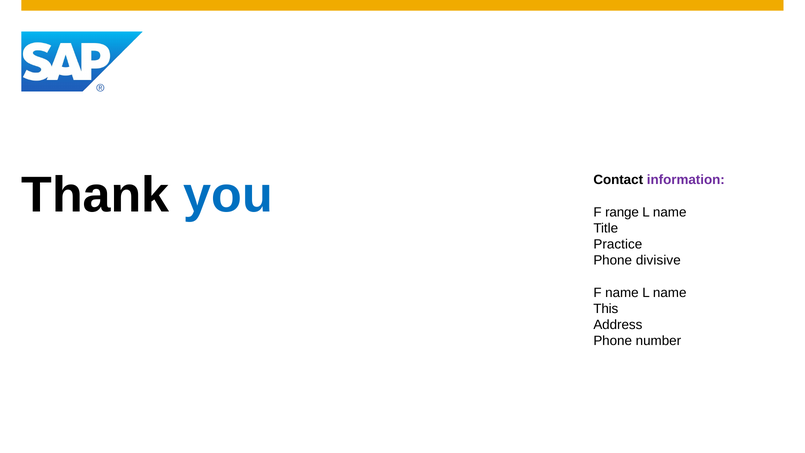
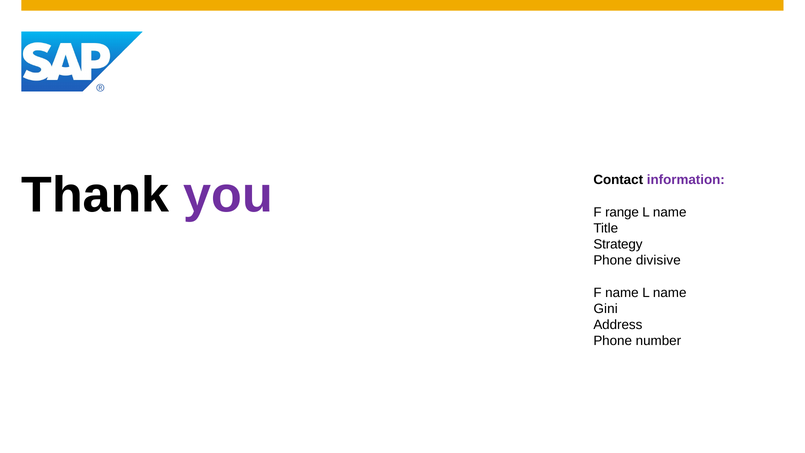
you colour: blue -> purple (228, 195)
Practice: Practice -> Strategy (618, 244)
This: This -> Gini (606, 309)
